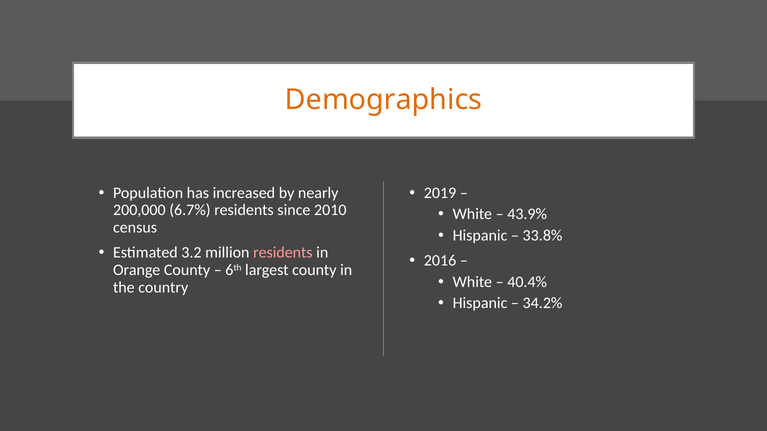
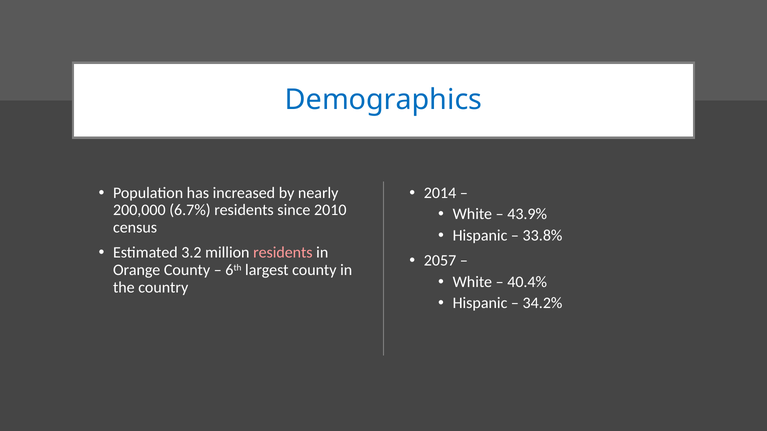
Demographics colour: orange -> blue (384, 100)
2019: 2019 -> 2014 (440, 193)
2016: 2016 -> 2057 (440, 261)
